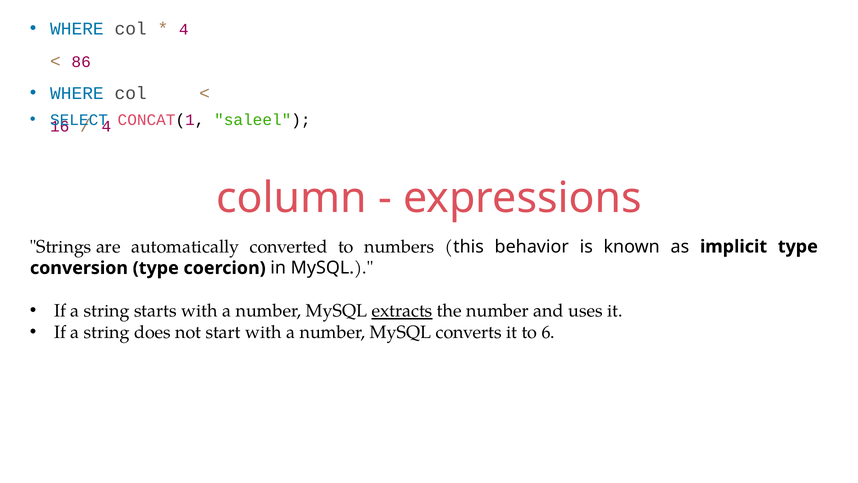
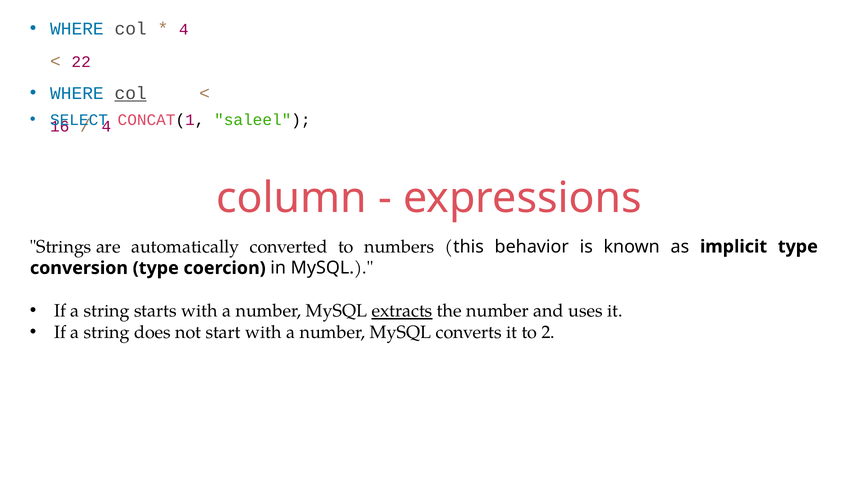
86: 86 -> 22 (81, 62)
col underline: none -> present (131, 93)
6: 6 -> 2 (548, 332)
